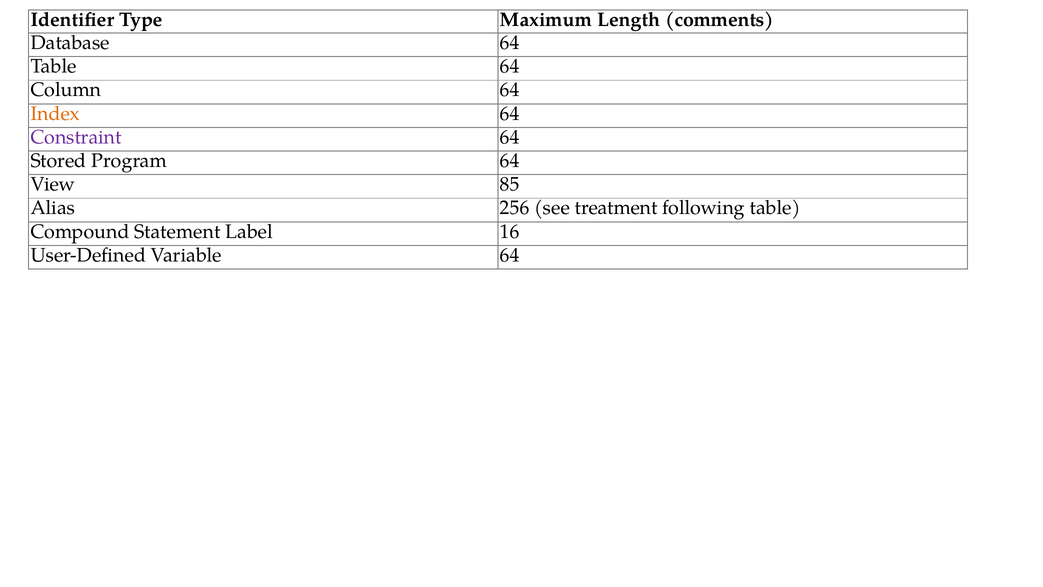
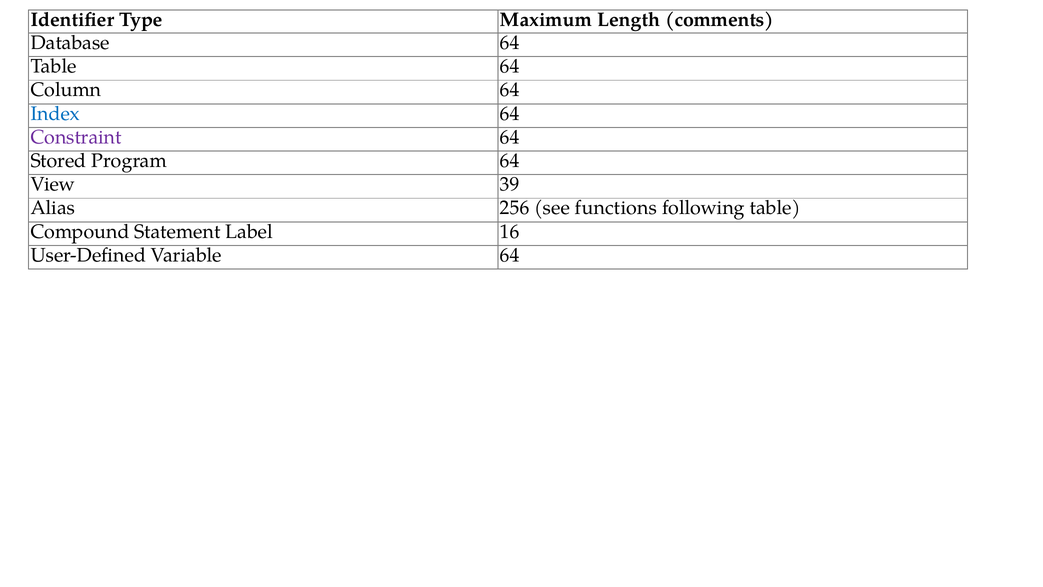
Index colour: orange -> blue (55, 114)
85: 85 -> 39 (510, 184)
treatment: treatment -> functions (616, 208)
